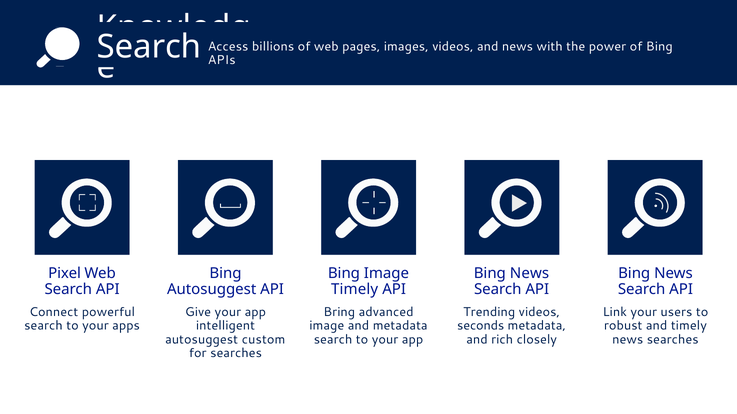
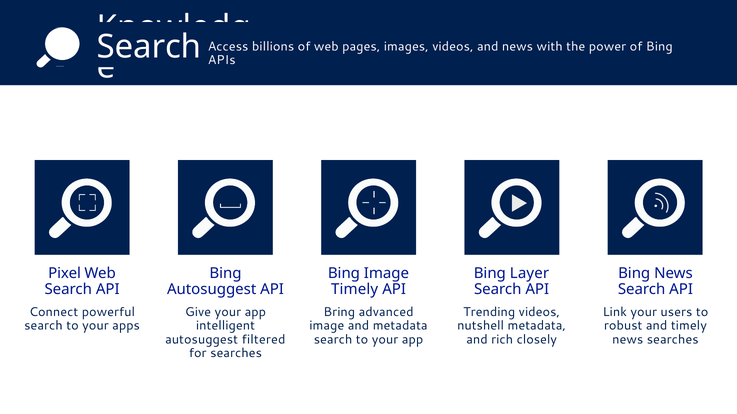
News: News -> Layer (529, 273)
seconds: seconds -> nutshell (481, 326)
custom: custom -> filtered (264, 340)
